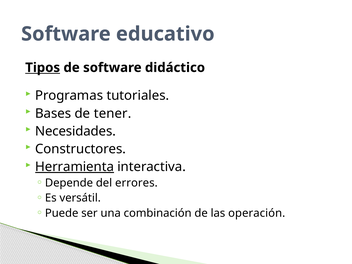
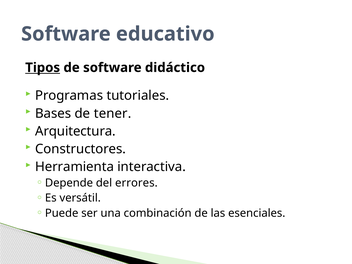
Necesidades: Necesidades -> Arquitectura (75, 131)
Herramienta underline: present -> none (75, 167)
operación: operación -> esenciales (257, 213)
